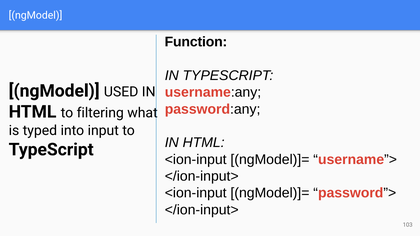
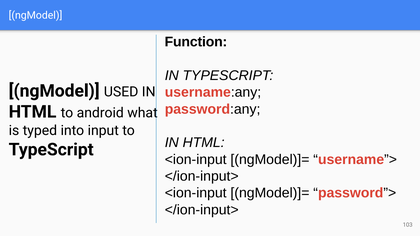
filtering: filtering -> android (100, 113)
